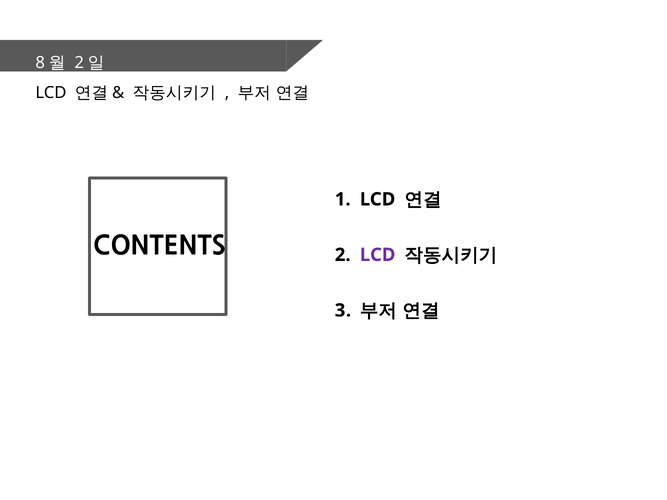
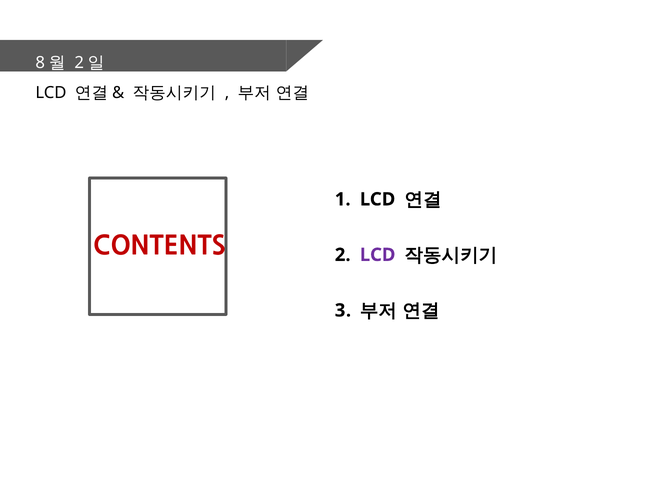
CONTENTS colour: black -> red (160, 246)
